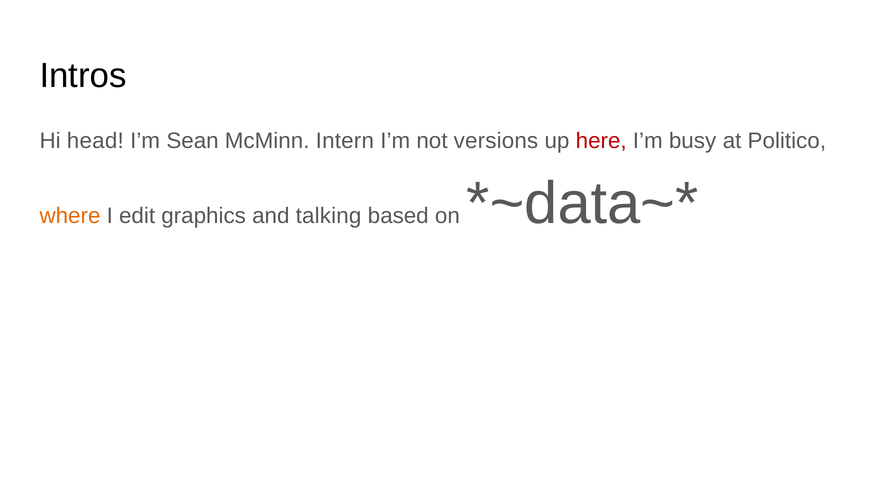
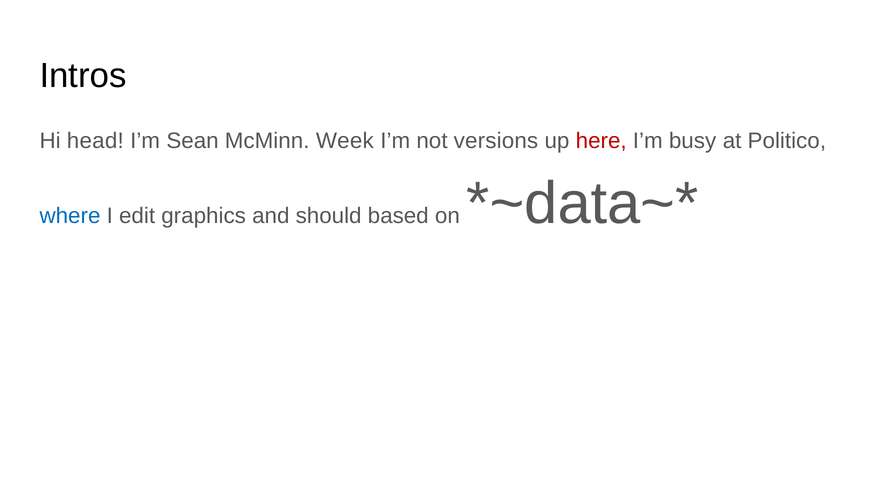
Intern: Intern -> Week (345, 141)
where colour: orange -> blue (70, 216)
talking: talking -> should (329, 216)
